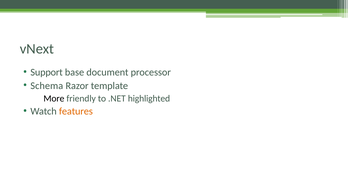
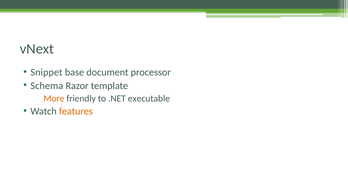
Support: Support -> Snippet (46, 72)
More colour: black -> orange (54, 98)
highlighted: highlighted -> executable (149, 98)
